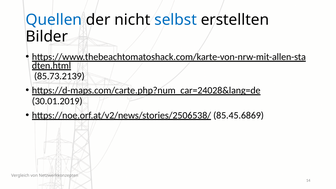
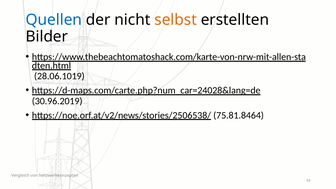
selbst colour: blue -> orange (176, 20)
85.73.2139: 85.73.2139 -> 28.06.1019 (59, 76)
30.01.2019: 30.01.2019 -> 30.96.2019 (57, 101)
85.45.6869: 85.45.6869 -> 75.81.8464 (239, 115)
